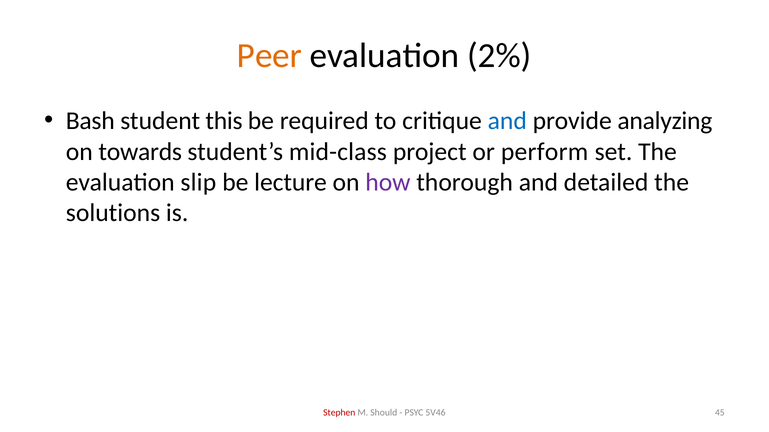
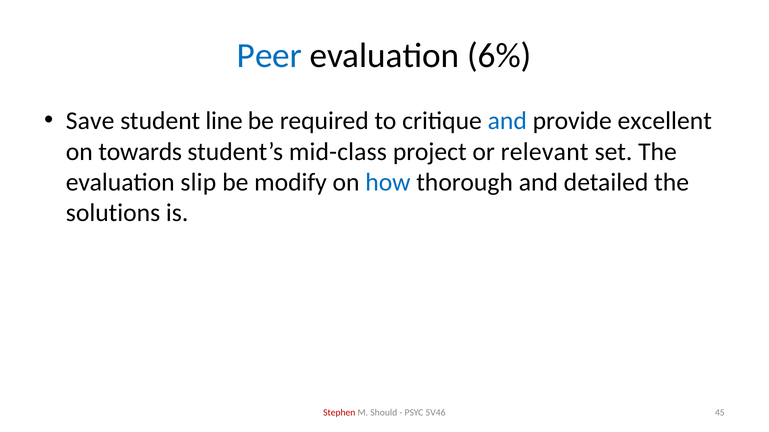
Peer colour: orange -> blue (269, 56)
2%: 2% -> 6% (499, 56)
Bash: Bash -> Save (90, 121)
this: this -> line (224, 121)
analyzing: analyzing -> excellent (665, 121)
perform: perform -> relevant (545, 152)
lecture: lecture -> modify (291, 183)
how colour: purple -> blue (388, 183)
